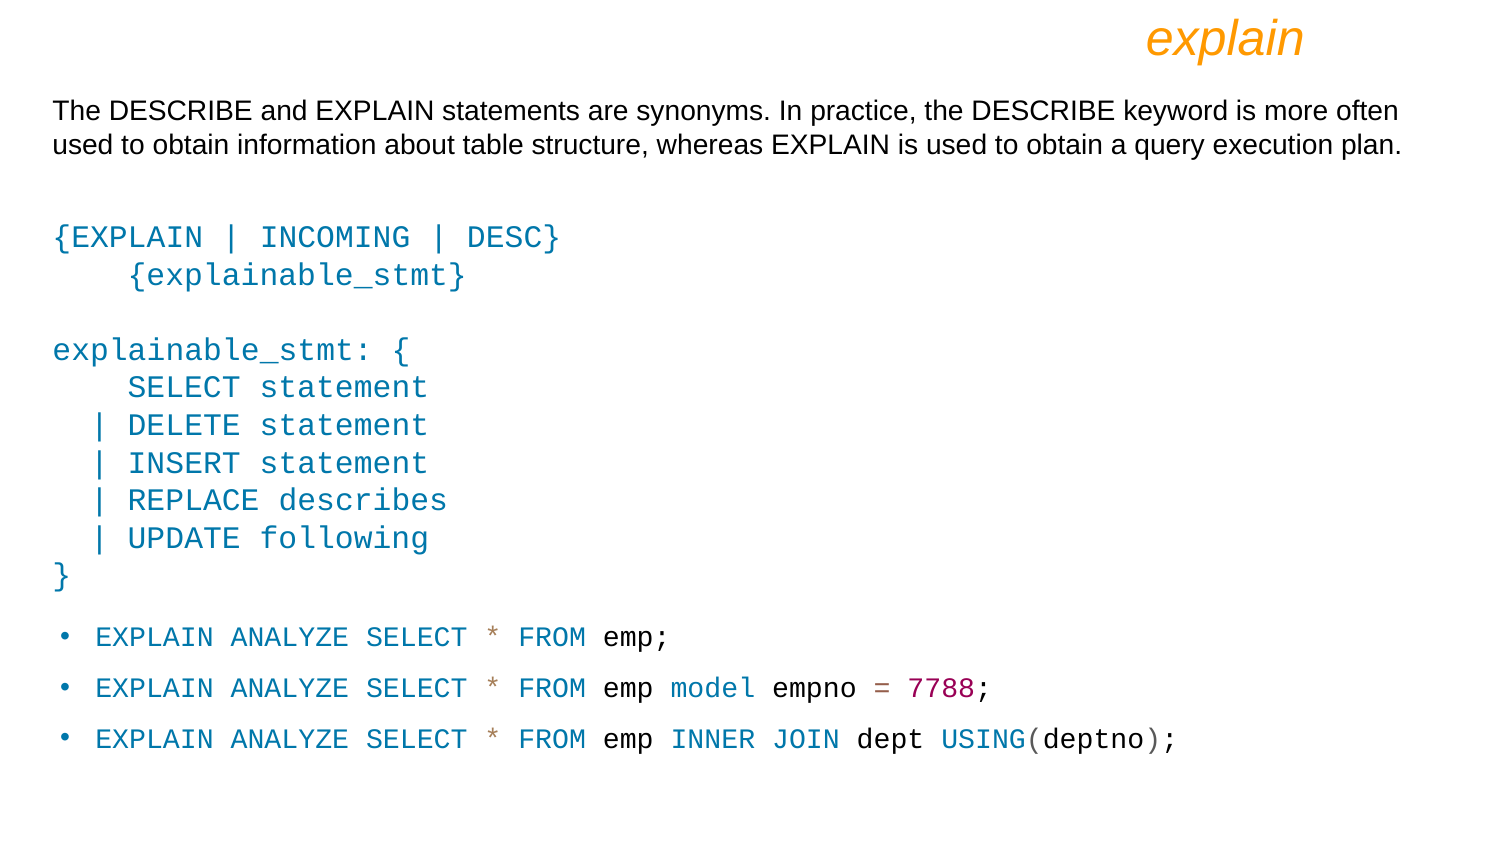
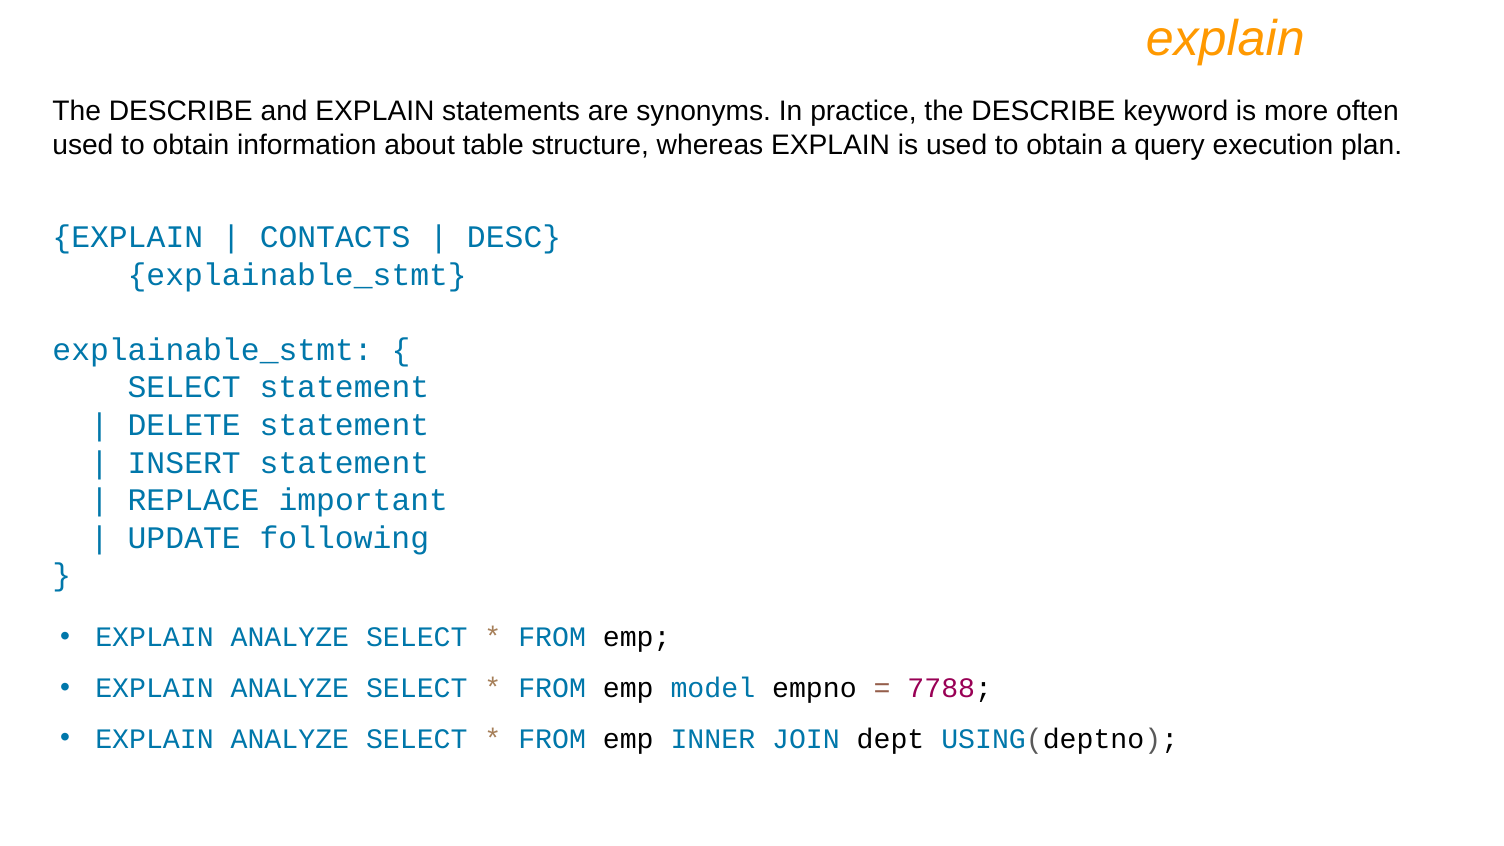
INCOMING: INCOMING -> CONTACTS (335, 237)
describes: describes -> important (363, 500)
